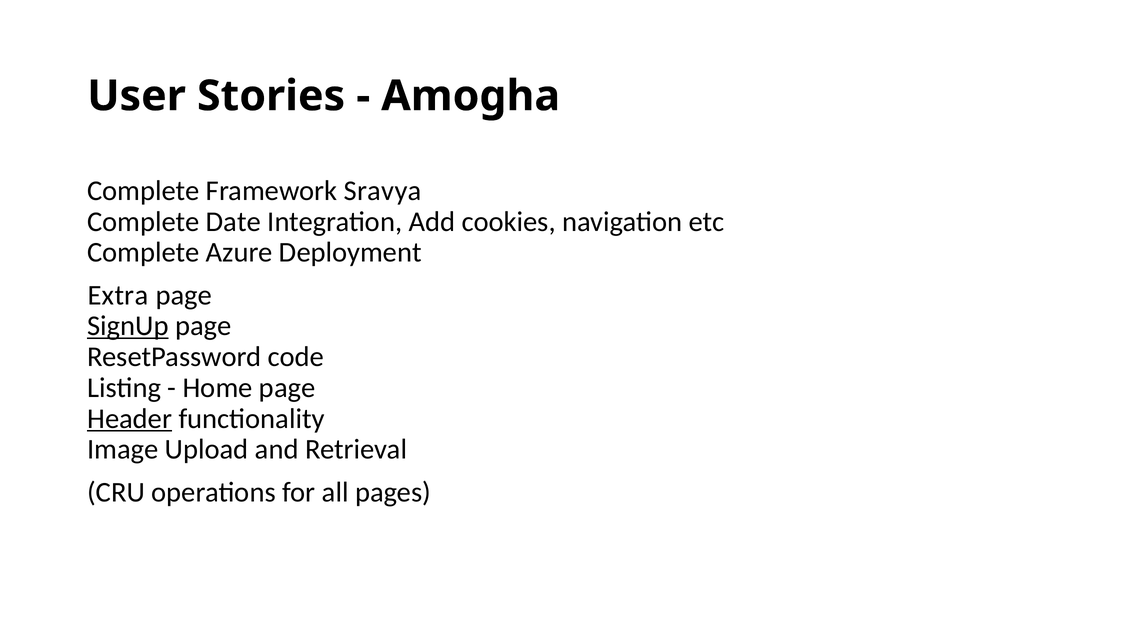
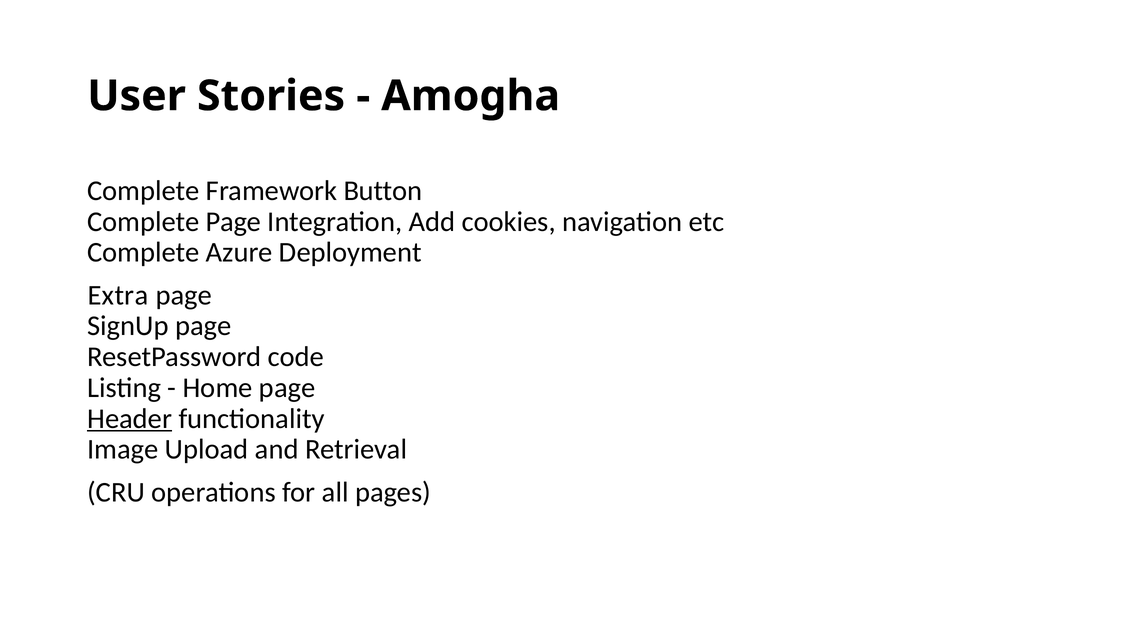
Sravya: Sravya -> Button (383, 191)
Complete Date: Date -> Page (234, 222)
SignUp underline: present -> none (128, 326)
